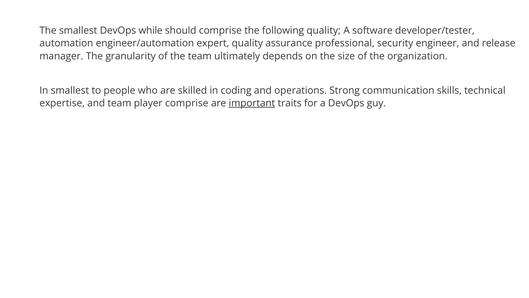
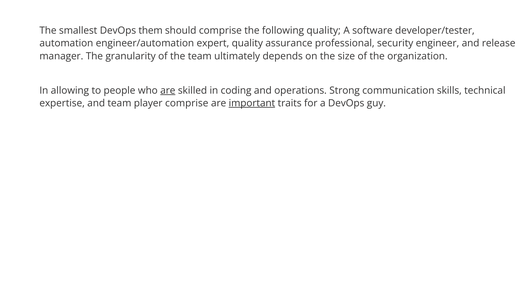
while: while -> them (151, 31)
In smallest: smallest -> allowing (70, 90)
are underline: none -> present (168, 90)
